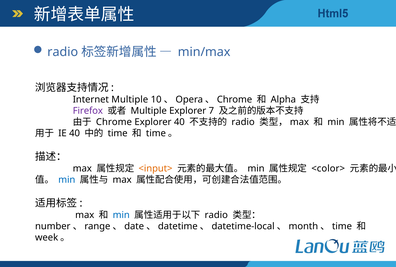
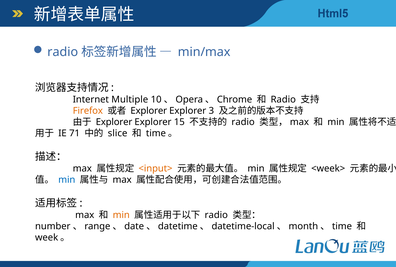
Alpha: Alpha -> Radio (283, 99)
Firefox colour: purple -> orange (88, 111)
Multiple: Multiple -> Explorer (149, 111)
7: 7 -> 3 (211, 111)
Chrome: Chrome -> Explorer (114, 122)
Explorer 40: 40 -> 15 (179, 122)
IE 40: 40 -> 71 (75, 133)
time: time -> slice (118, 133)
<color>: <color> -> <week> (328, 169)
min colour: blue -> orange (121, 215)
